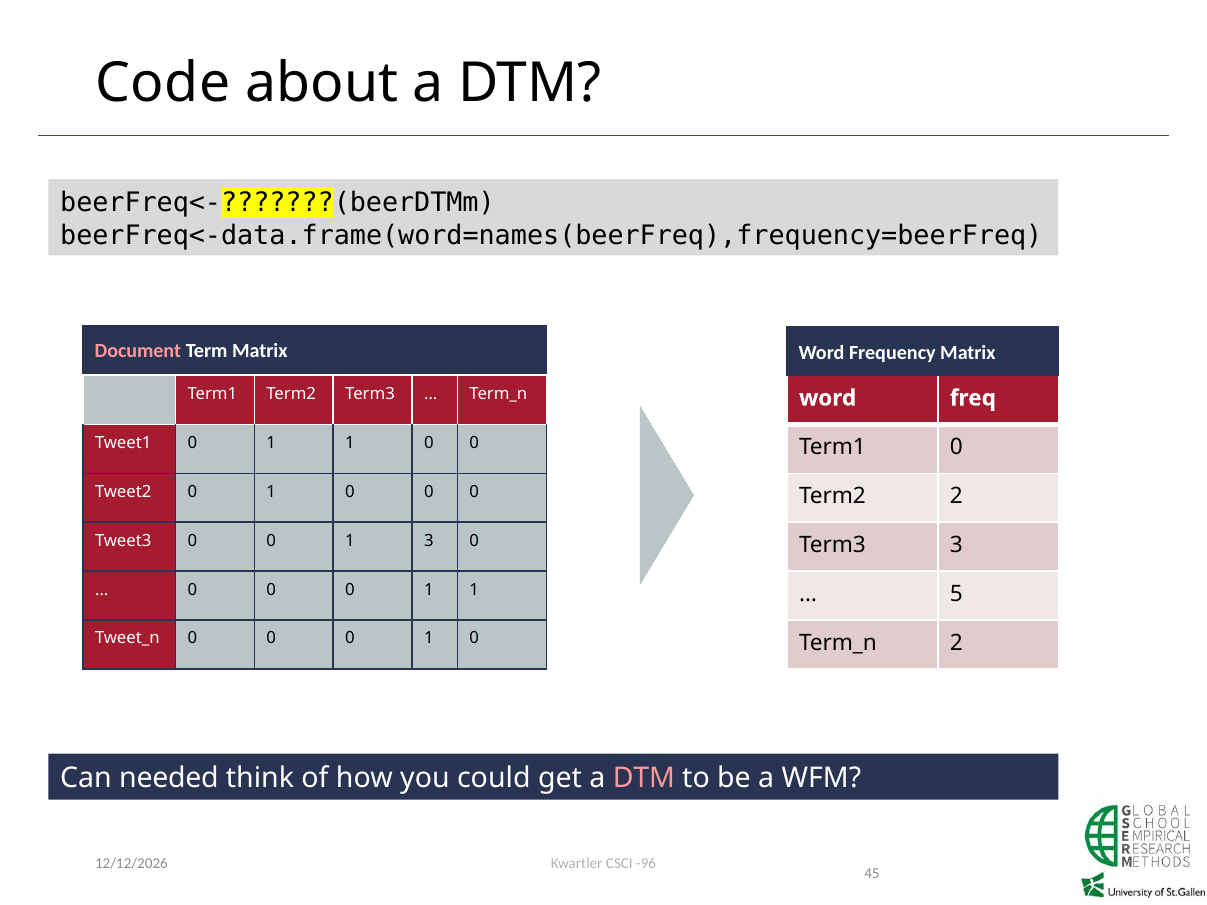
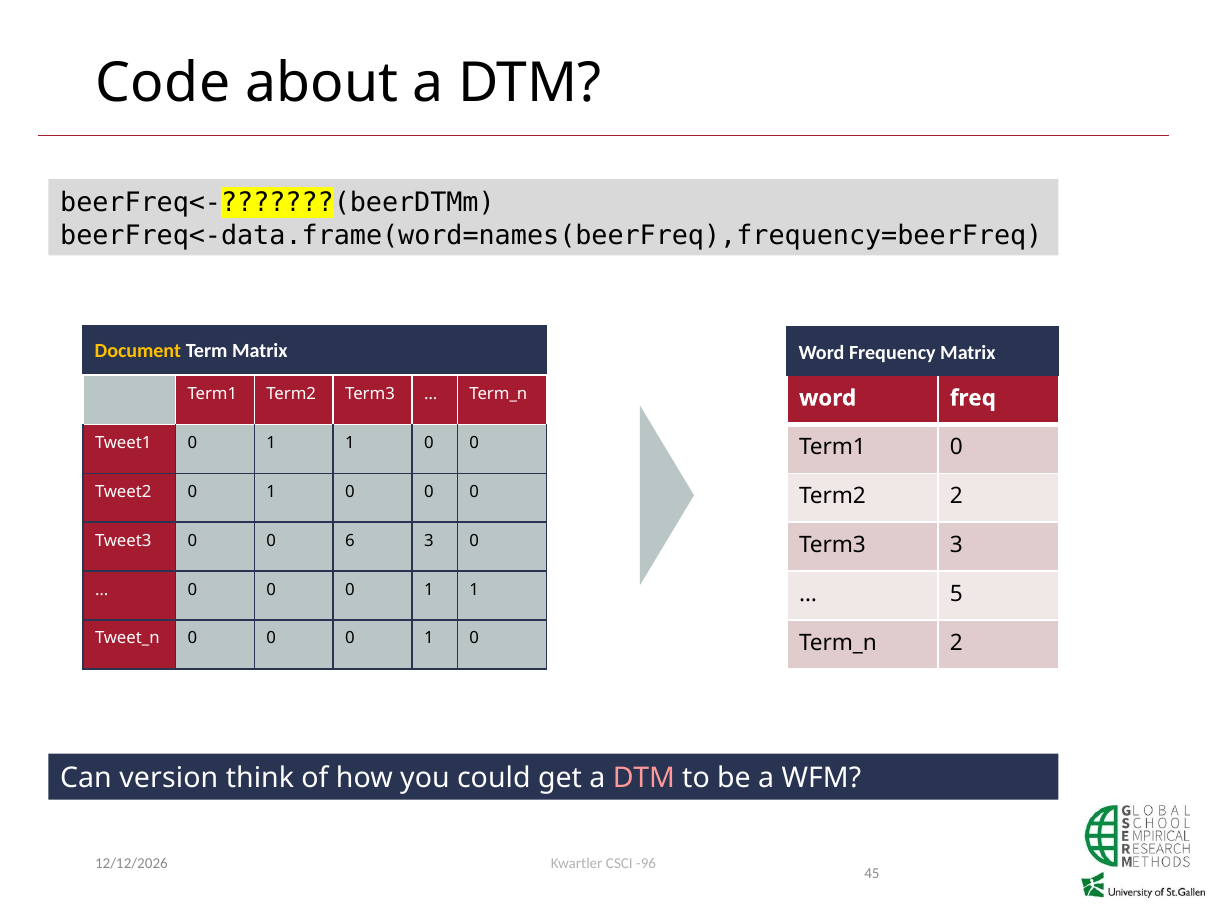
Document colour: pink -> yellow (138, 351)
Tweet3 0 0 1: 1 -> 6 (350, 541)
needed: needed -> version (169, 779)
